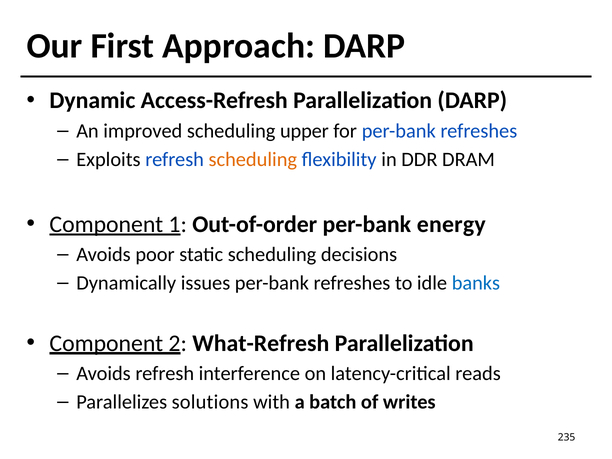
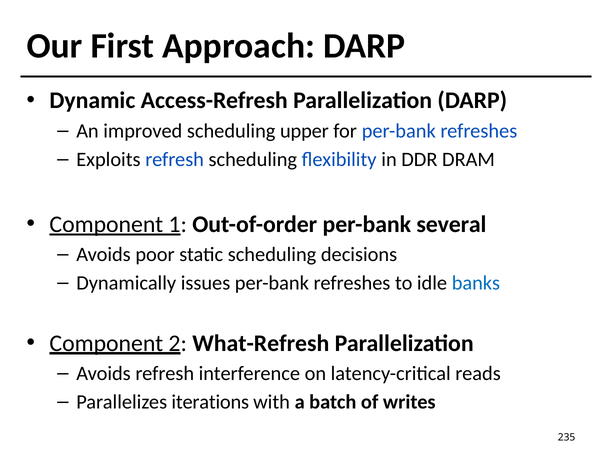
scheduling colour: orange -> black (253, 159)
energy: energy -> several (451, 224)
solutions: solutions -> iterations (210, 402)
